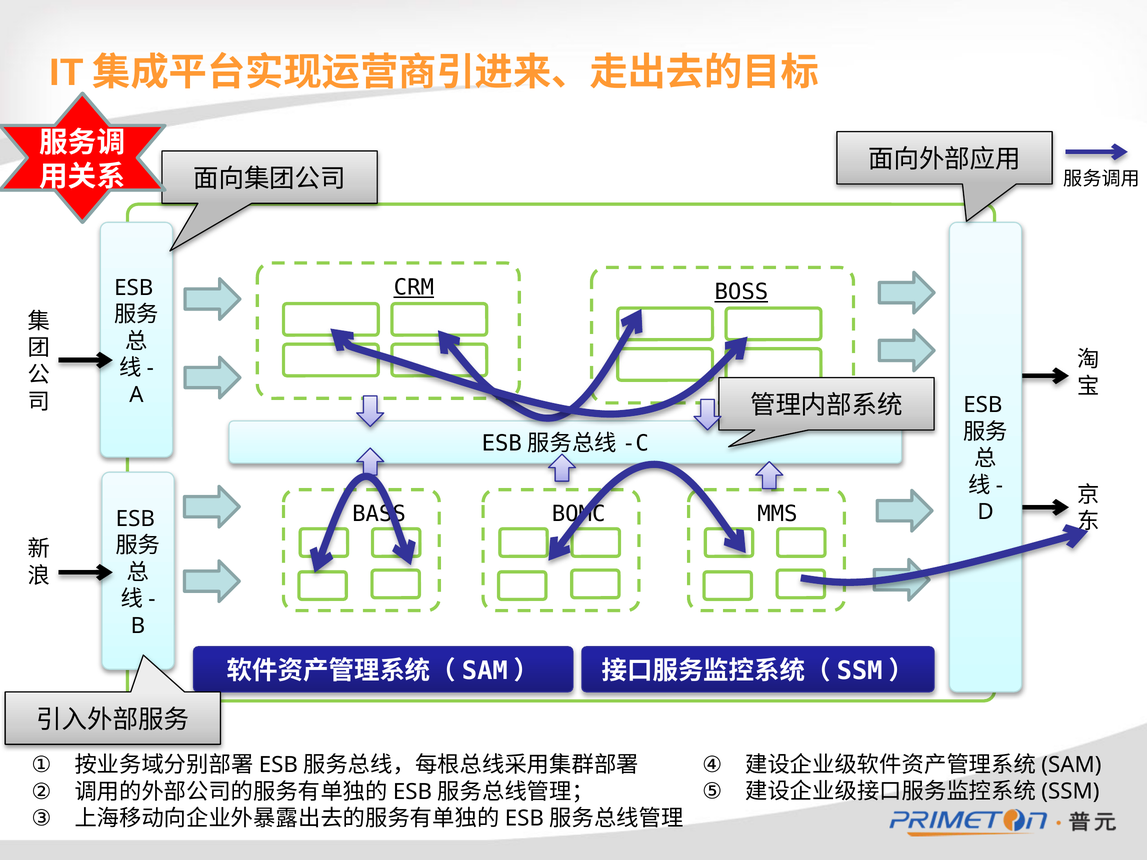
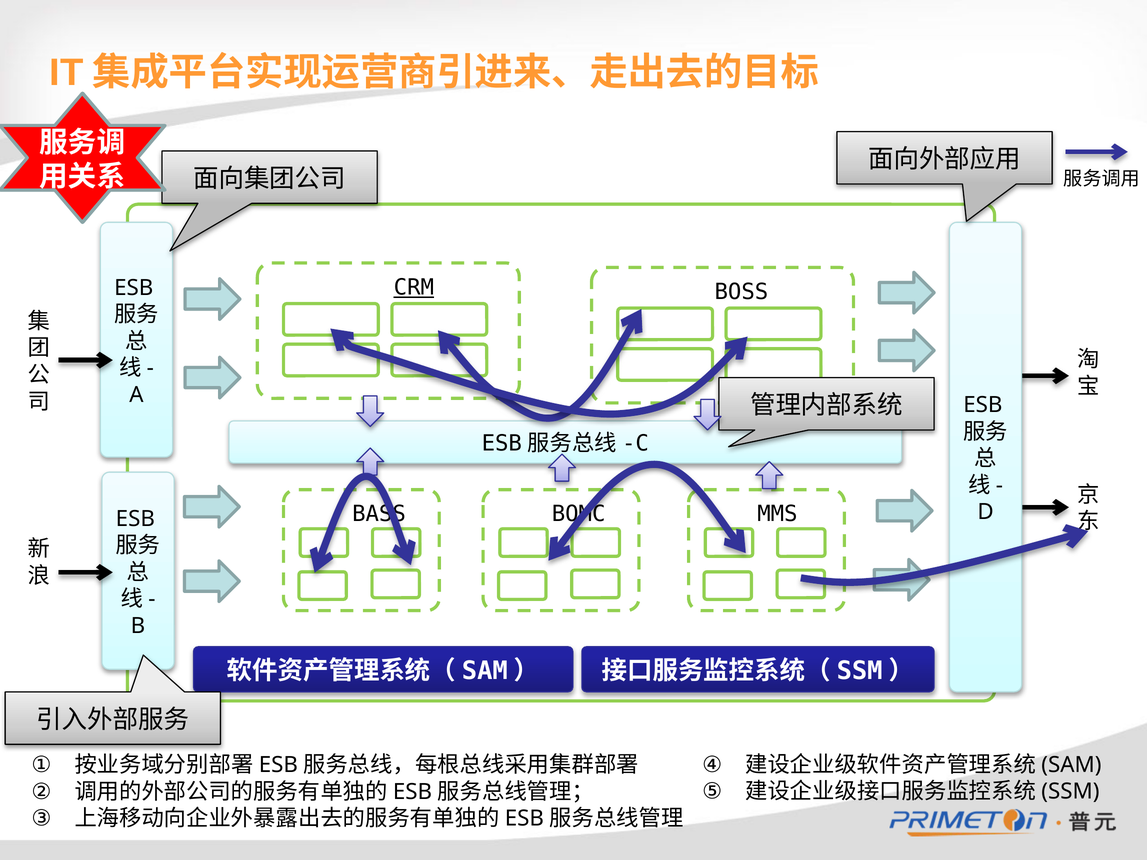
BOSS underline: present -> none (741, 292)
